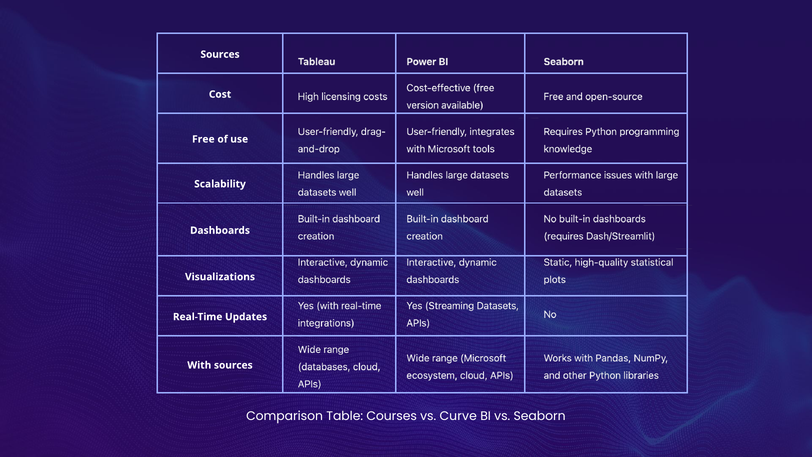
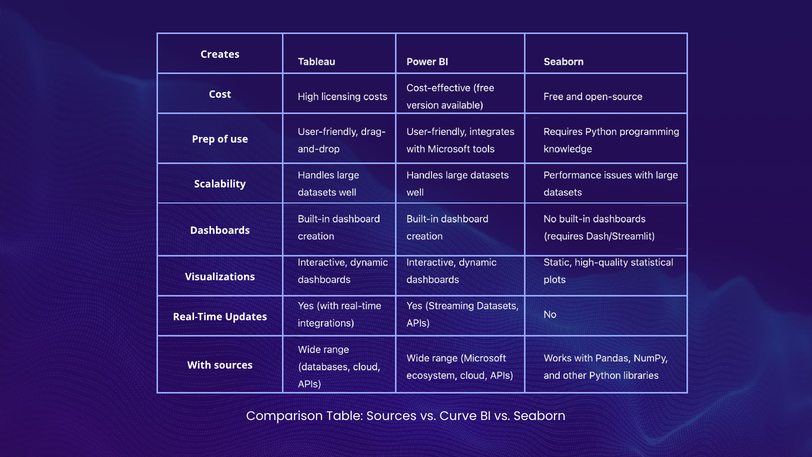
Sources: Sources -> Creates (220, 54)
Free: Free -> Prep (203, 139)
Table Courses: Courses -> Sources (392, 416)
